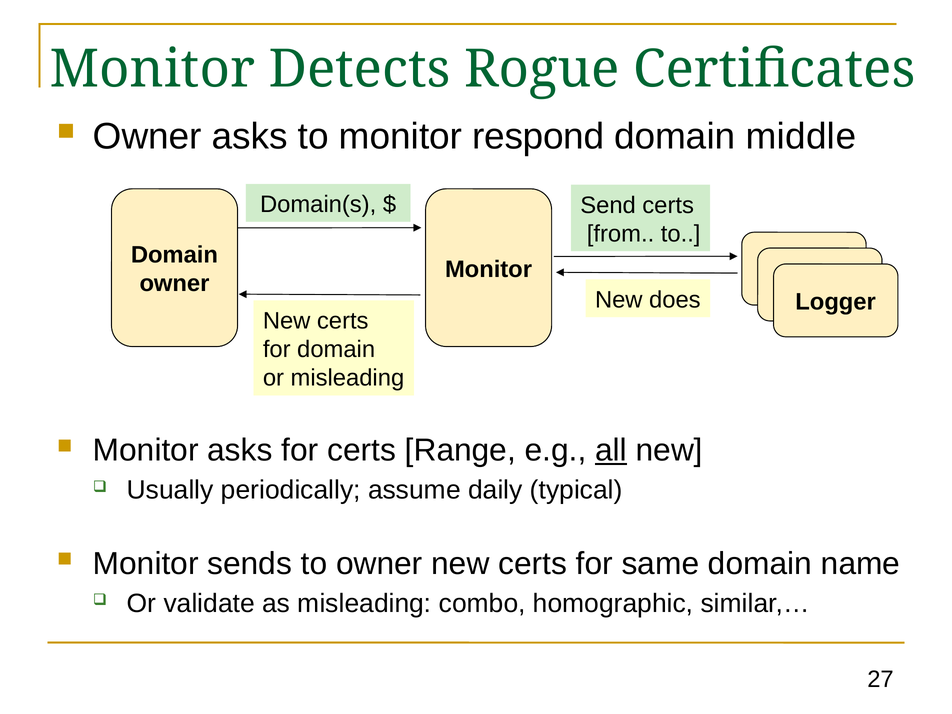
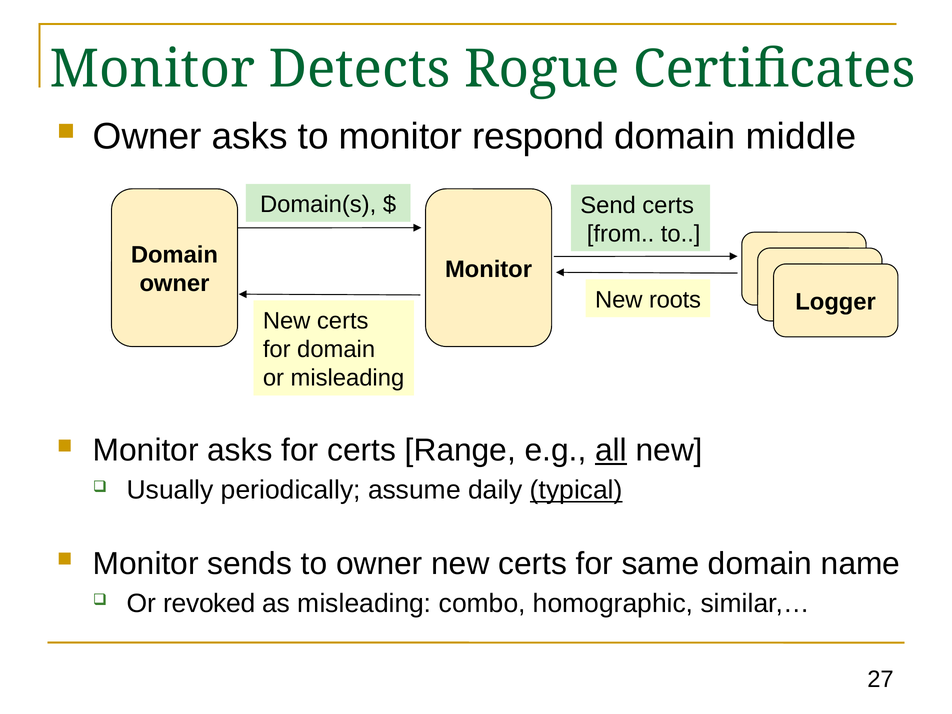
does: does -> roots (675, 300)
typical underline: none -> present (576, 490)
validate: validate -> revoked (209, 603)
